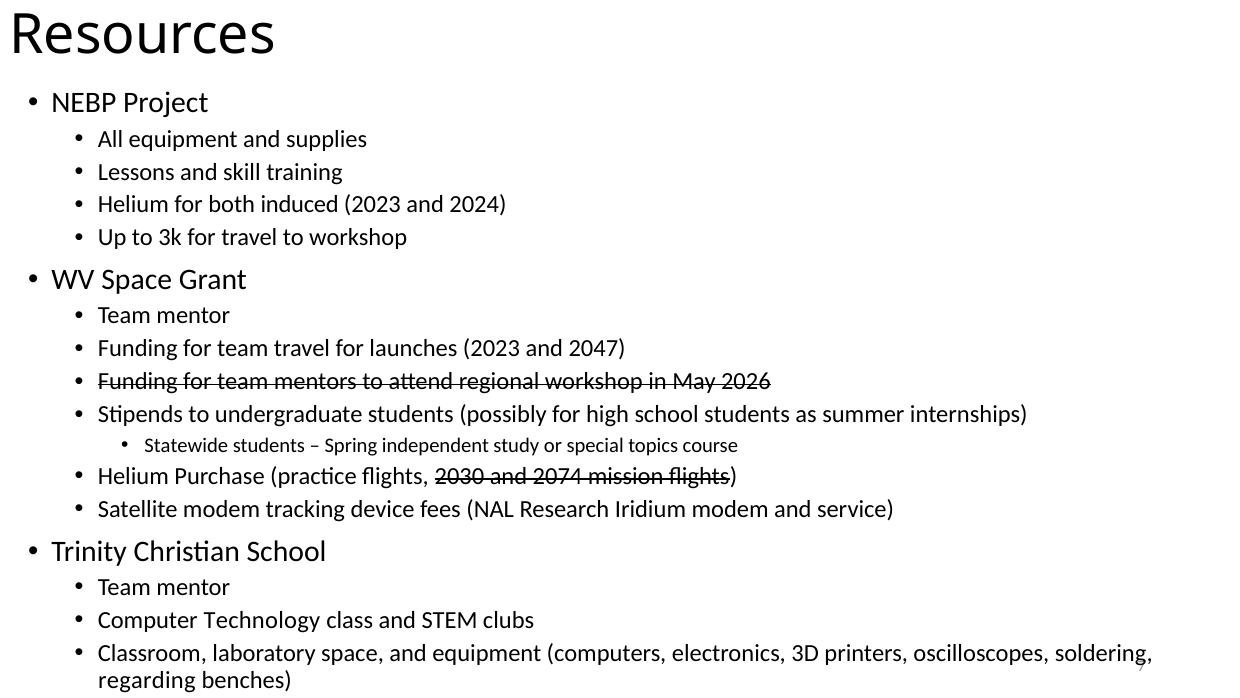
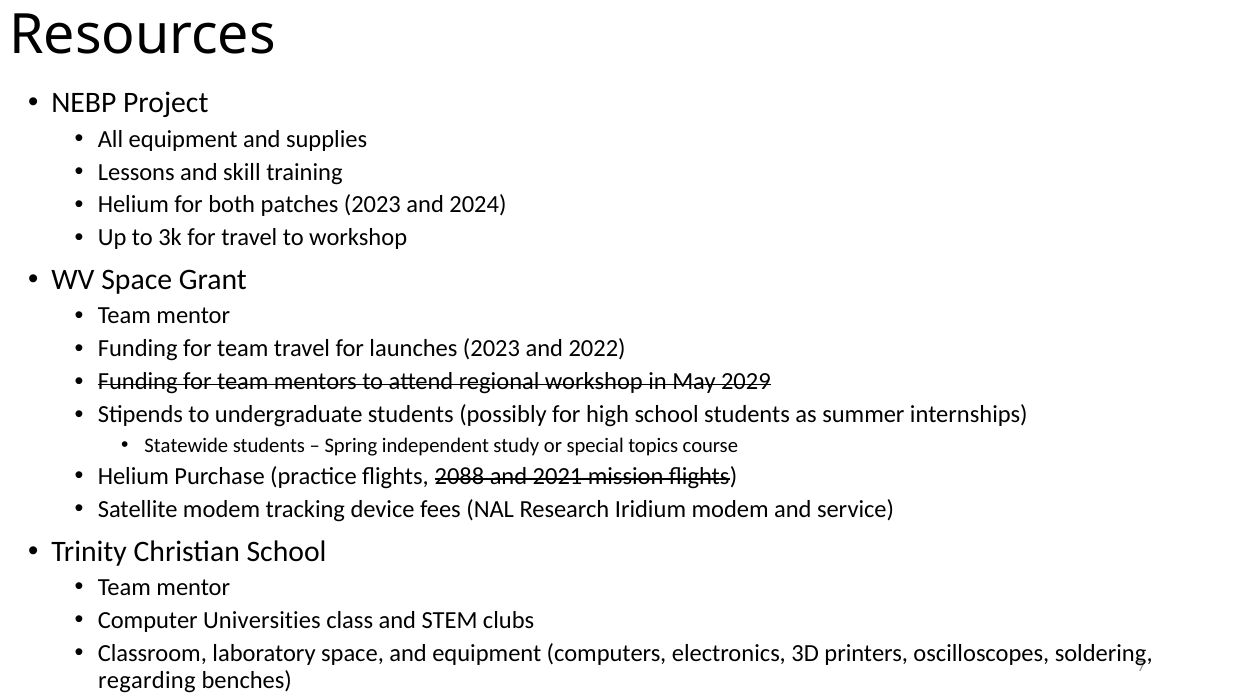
induced: induced -> patches (300, 205)
2047: 2047 -> 2022 (597, 349)
2026: 2026 -> 2029 (746, 382)
2030: 2030 -> 2088 (459, 476)
2074: 2074 -> 2021 (558, 476)
Technology: Technology -> Universities (262, 620)
